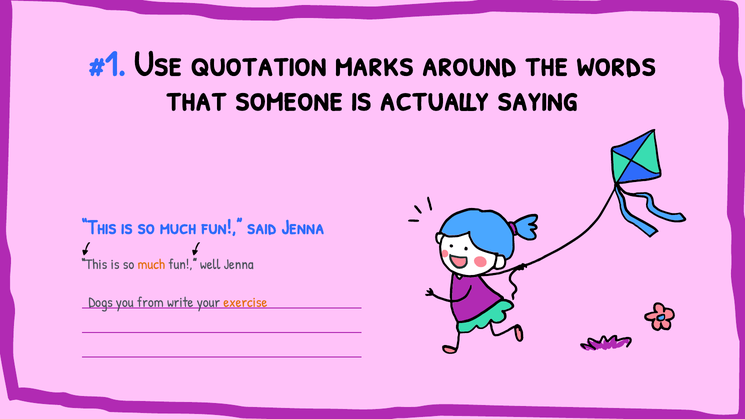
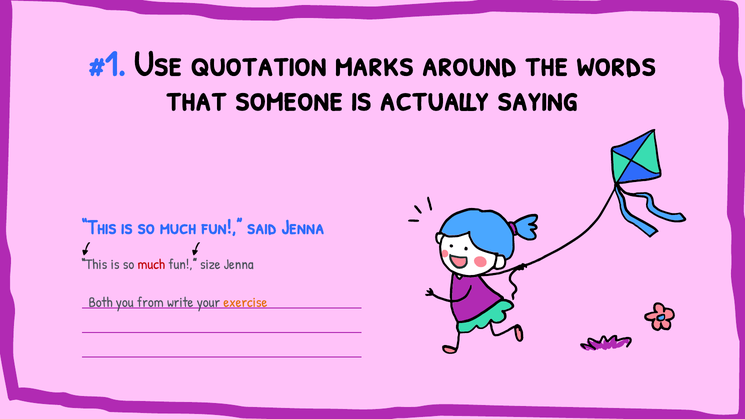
much colour: orange -> red (151, 265)
well: well -> size (210, 265)
Dogs: Dogs -> Both (101, 302)
